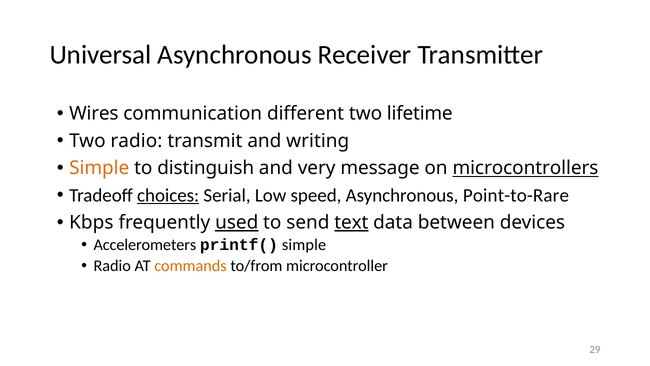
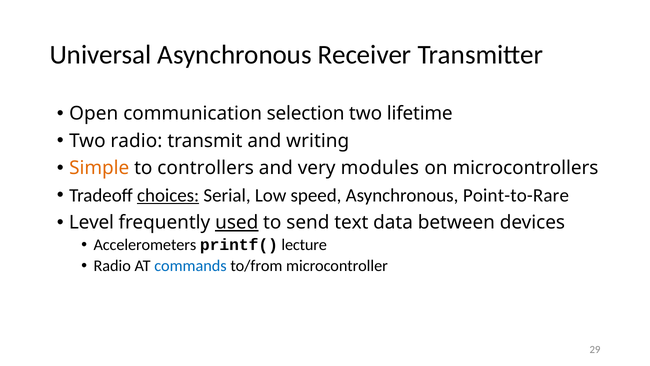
Wires: Wires -> Open (94, 114)
different: different -> selection (306, 114)
distinguish: distinguish -> controllers (206, 168)
message: message -> modules (380, 168)
microcontrollers underline: present -> none (525, 168)
Kbps: Kbps -> Level (91, 222)
text underline: present -> none (351, 222)
printf( simple: simple -> lecture (304, 245)
commands colour: orange -> blue (190, 266)
